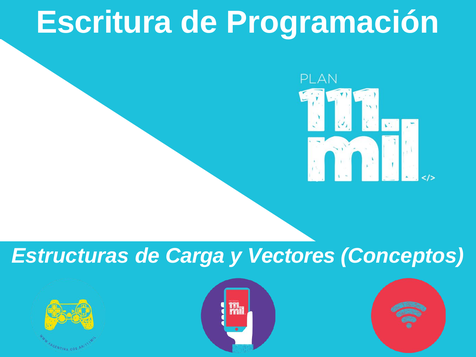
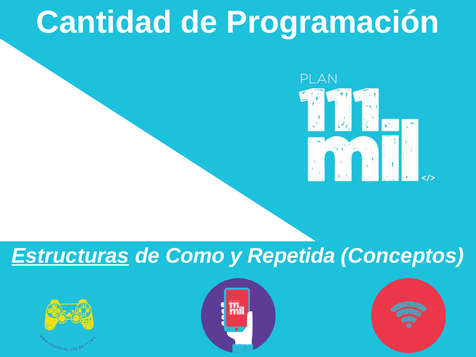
Escritura: Escritura -> Cantidad (104, 22)
Estructuras underline: none -> present (70, 256)
Carga: Carga -> Como (195, 256)
Vectores: Vectores -> Repetida (291, 256)
